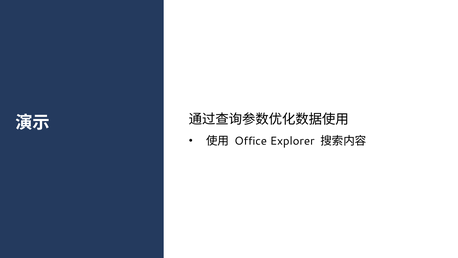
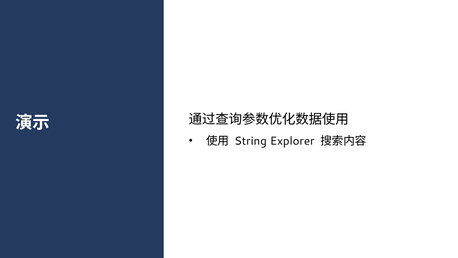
Office: Office -> String (251, 141)
